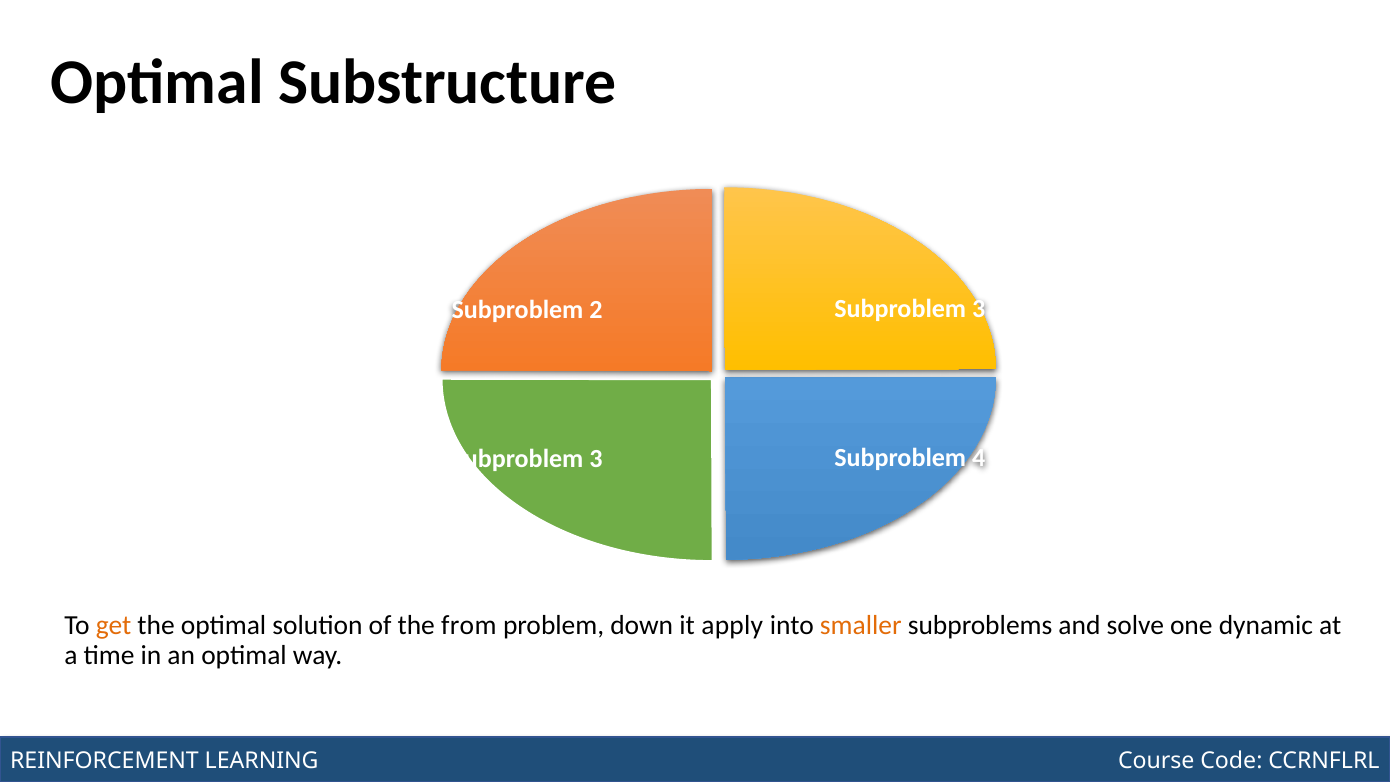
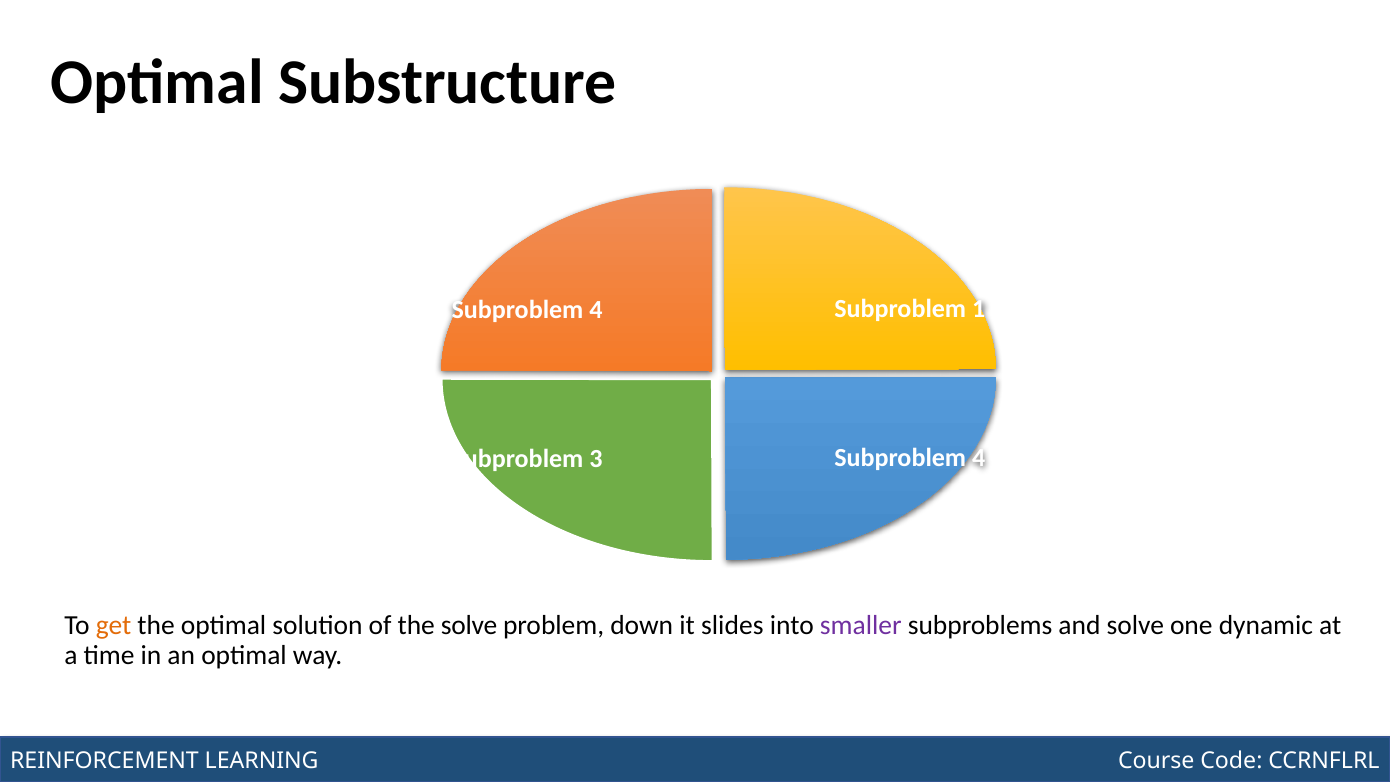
2: 2 -> 4 (596, 310)
3: 3 -> 1 (979, 309)
the from: from -> solve (469, 625)
apply: apply -> slides (732, 625)
smaller colour: orange -> purple (861, 625)
